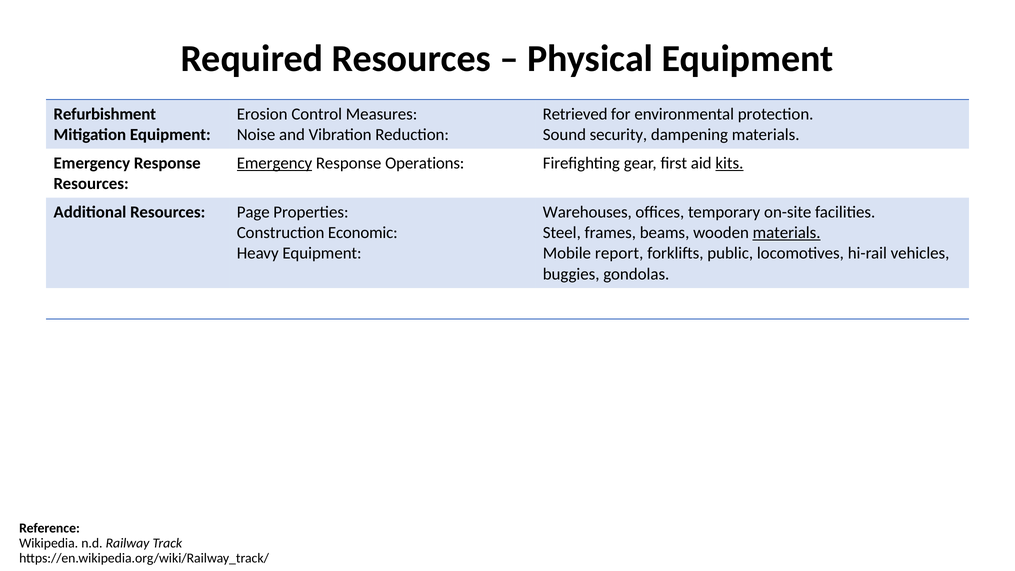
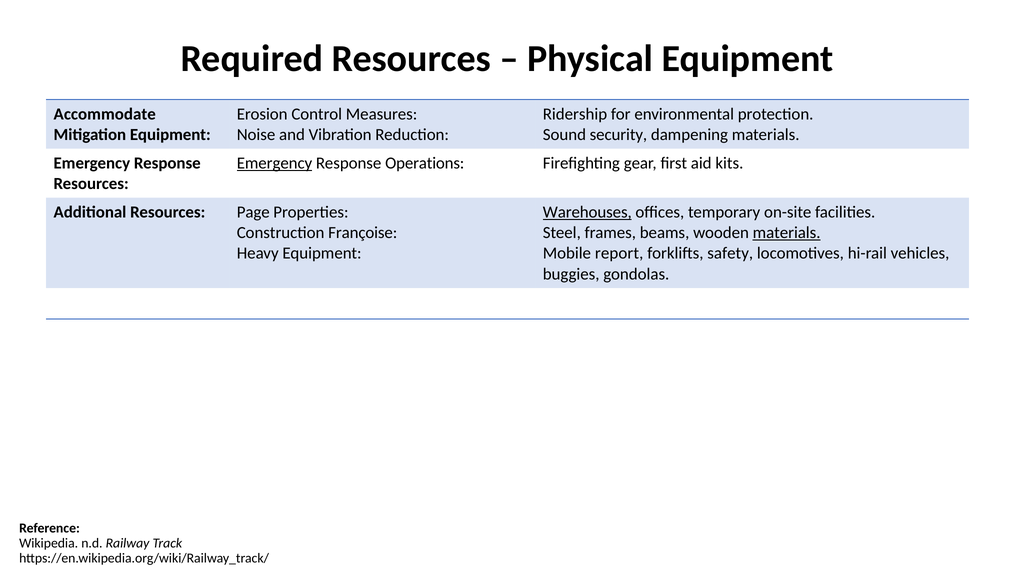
Refurbishment: Refurbishment -> Accommodate (105, 114)
Retrieved: Retrieved -> Ridership (575, 114)
kits underline: present -> none (729, 163)
Warehouses underline: none -> present (587, 212)
Economic: Economic -> Françoise (363, 233)
public: public -> safety (730, 253)
